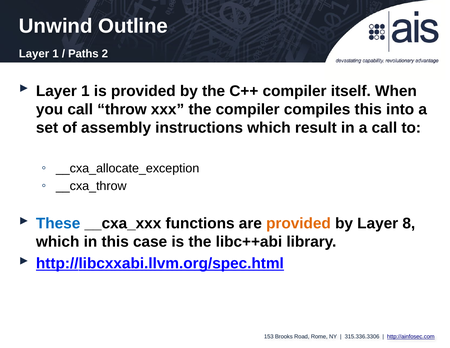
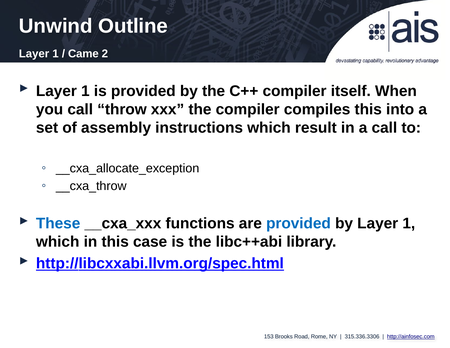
Paths: Paths -> Came (83, 54)
provided colour: orange -> blue (298, 223)
by Layer 8: 8 -> 1 (409, 223)
